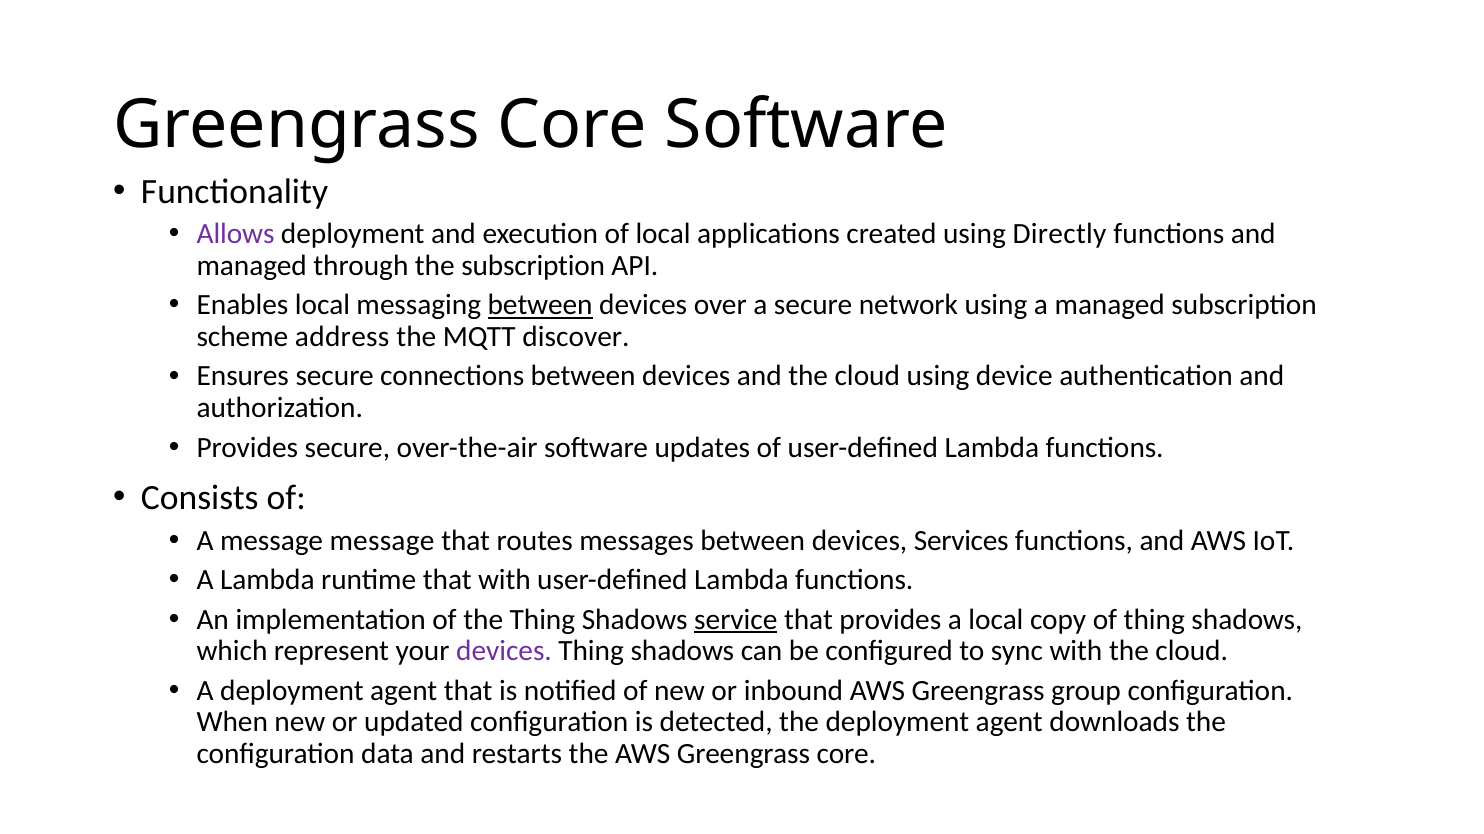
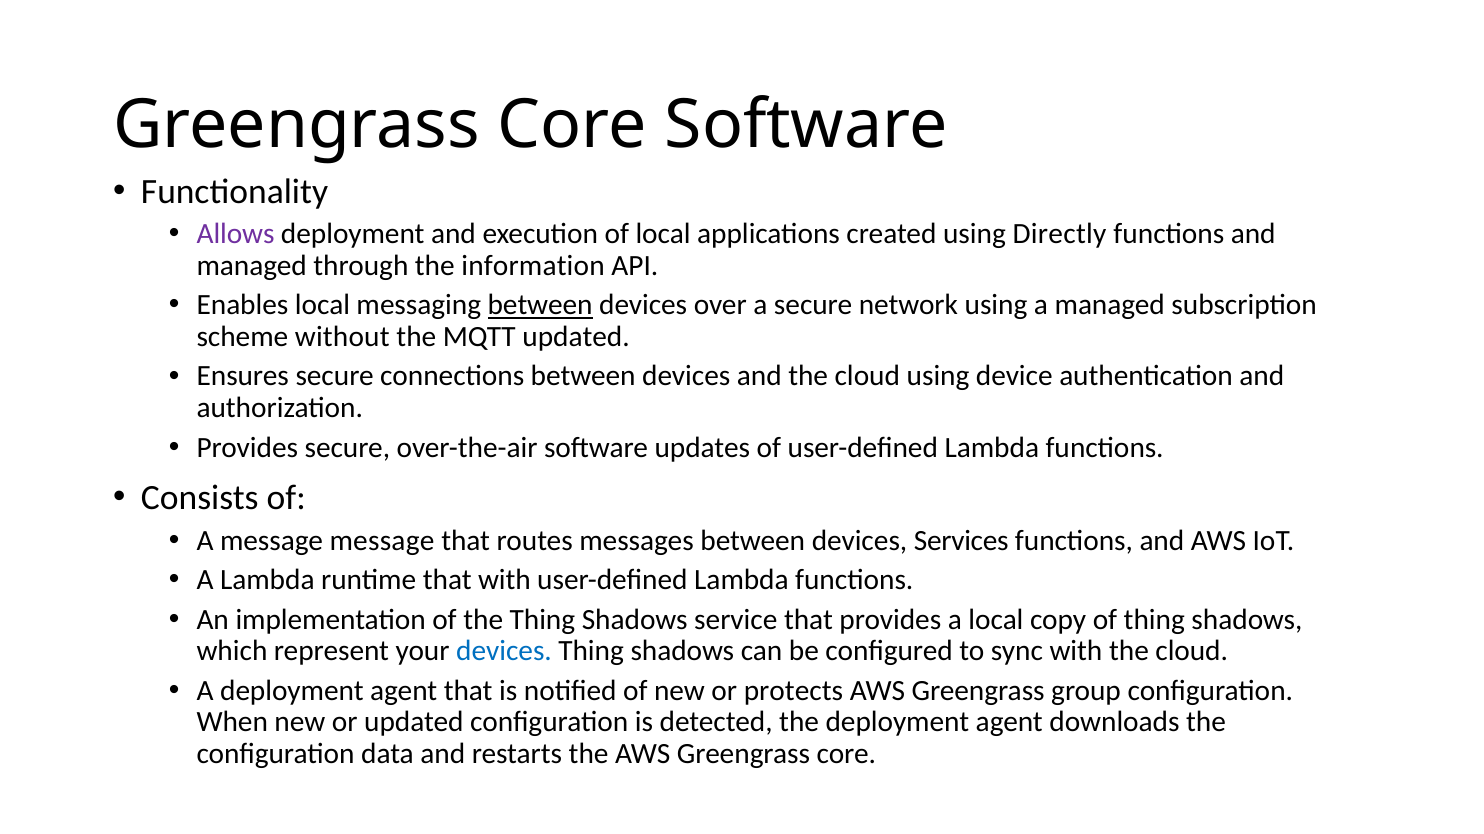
the subscription: subscription -> information (533, 266)
address: address -> without (342, 337)
MQTT discover: discover -> updated (576, 337)
service underline: present -> none (736, 620)
devices colour: purple -> blue (504, 652)
inbound: inbound -> protects (793, 691)
